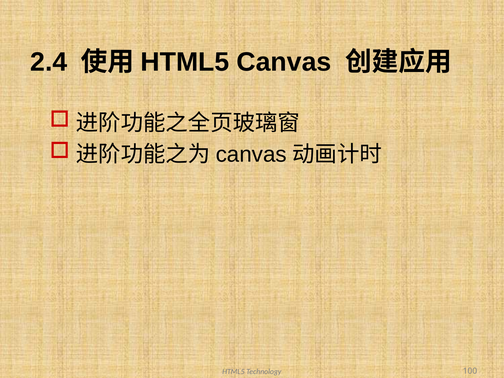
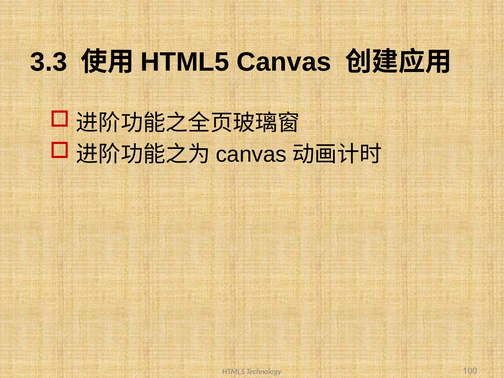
2.4: 2.4 -> 3.3 (49, 62)
